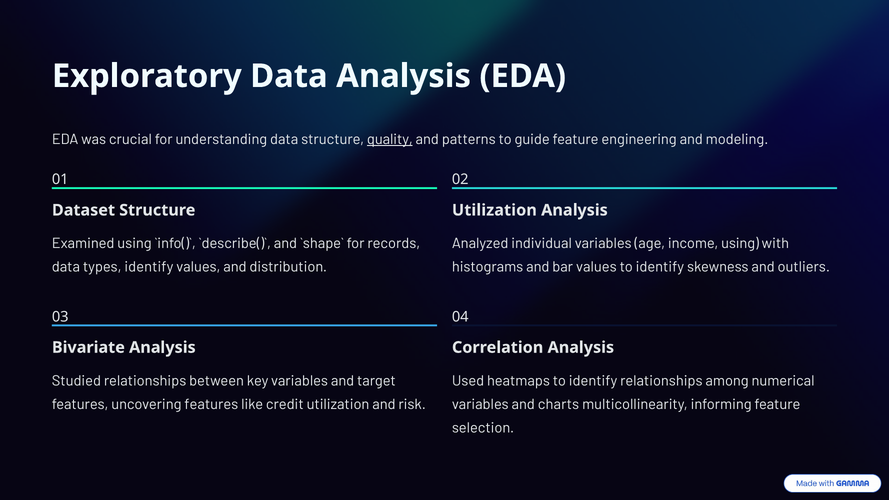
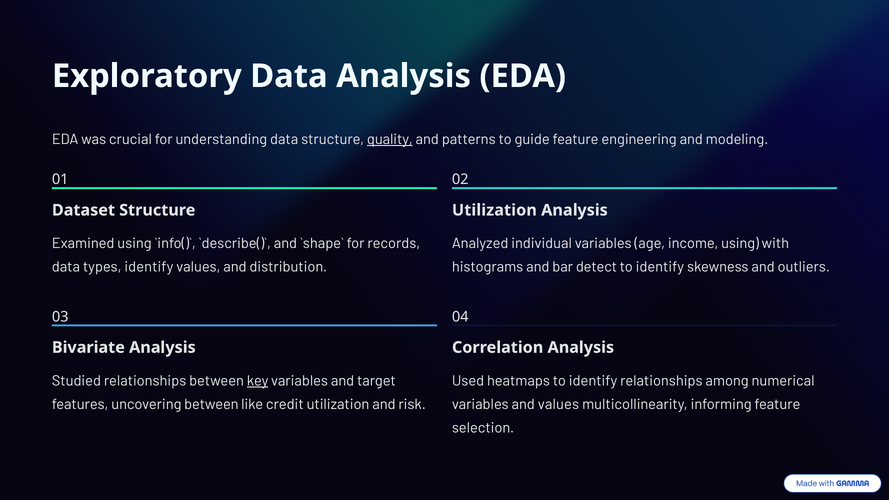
bar values: values -> detect (596, 267)
key underline: none -> present (258, 381)
uncovering features: features -> between (211, 404)
and charts: charts -> values (558, 404)
